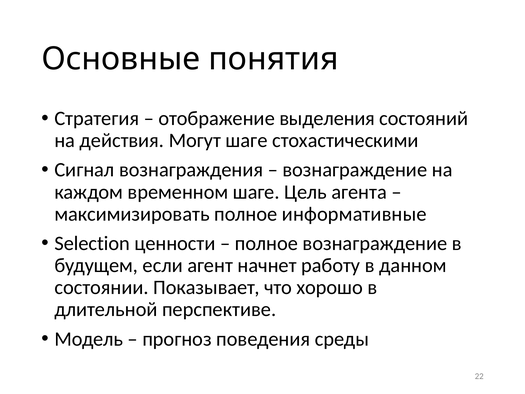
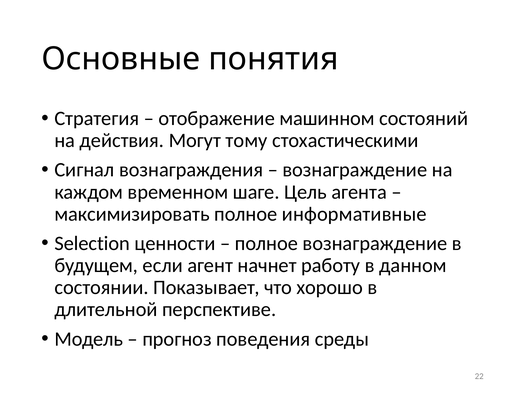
выделения: выделения -> машинном (327, 118)
Могут шаге: шаге -> тому (247, 140)
